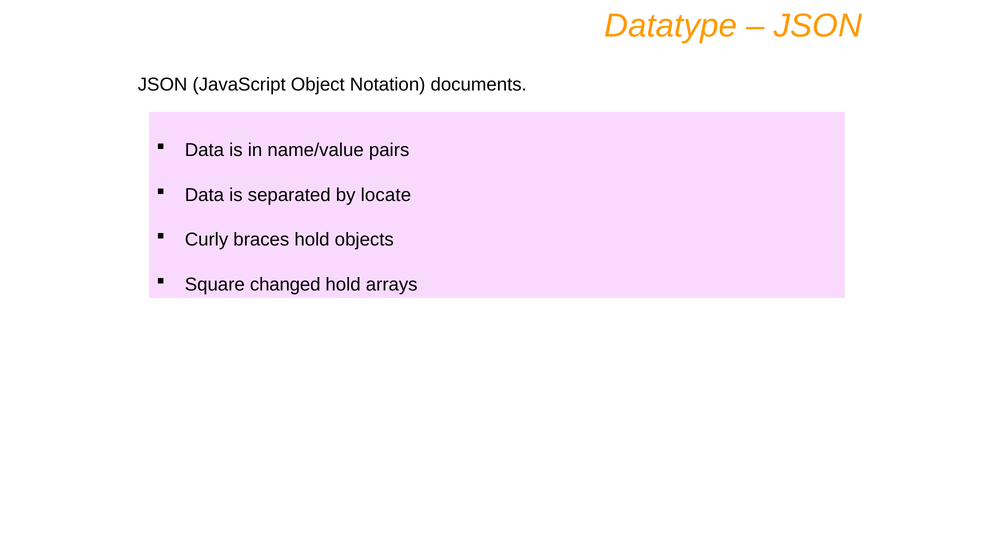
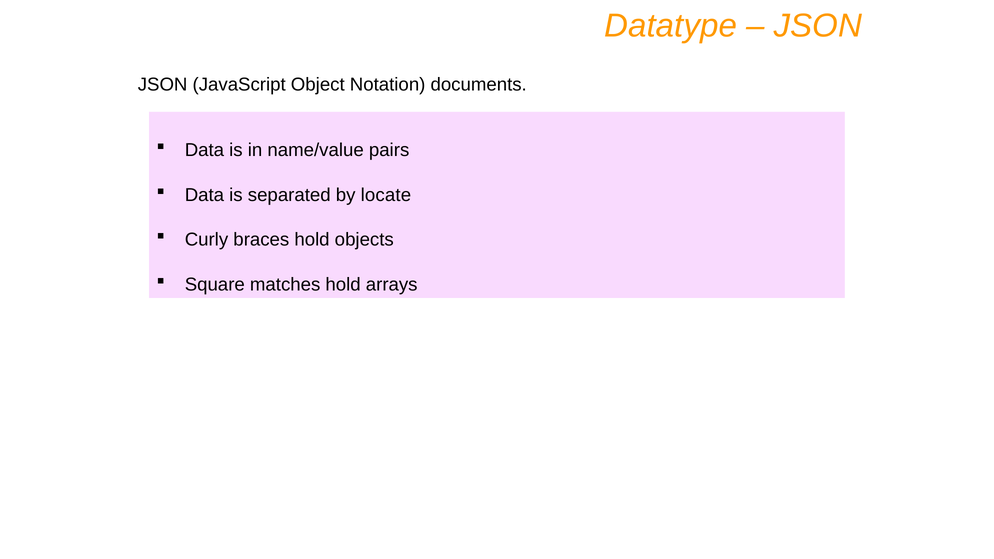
changed: changed -> matches (285, 285)
